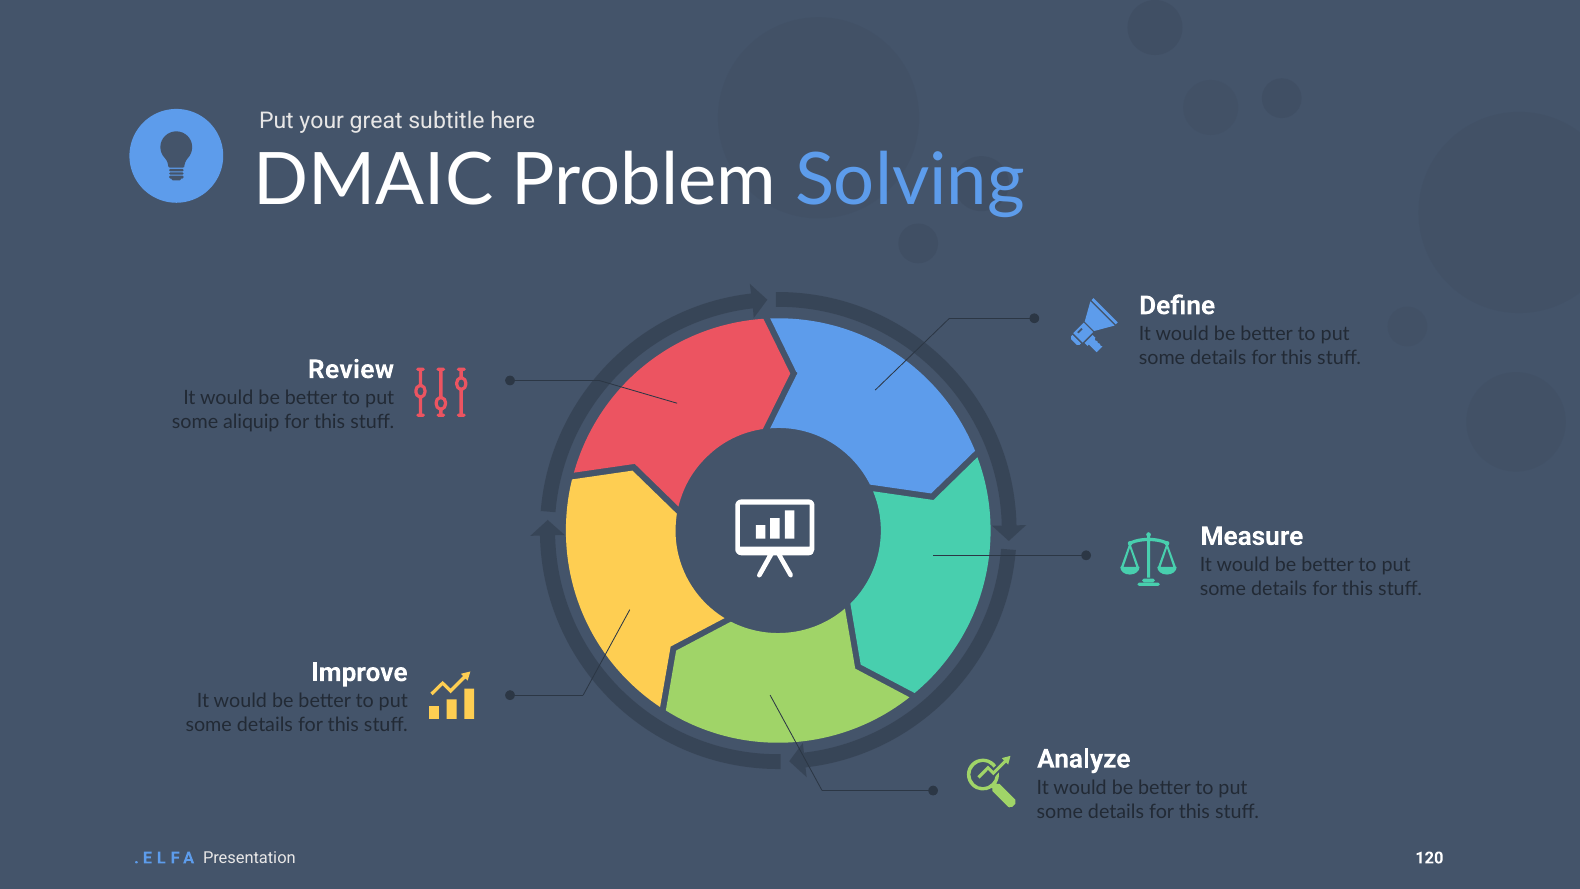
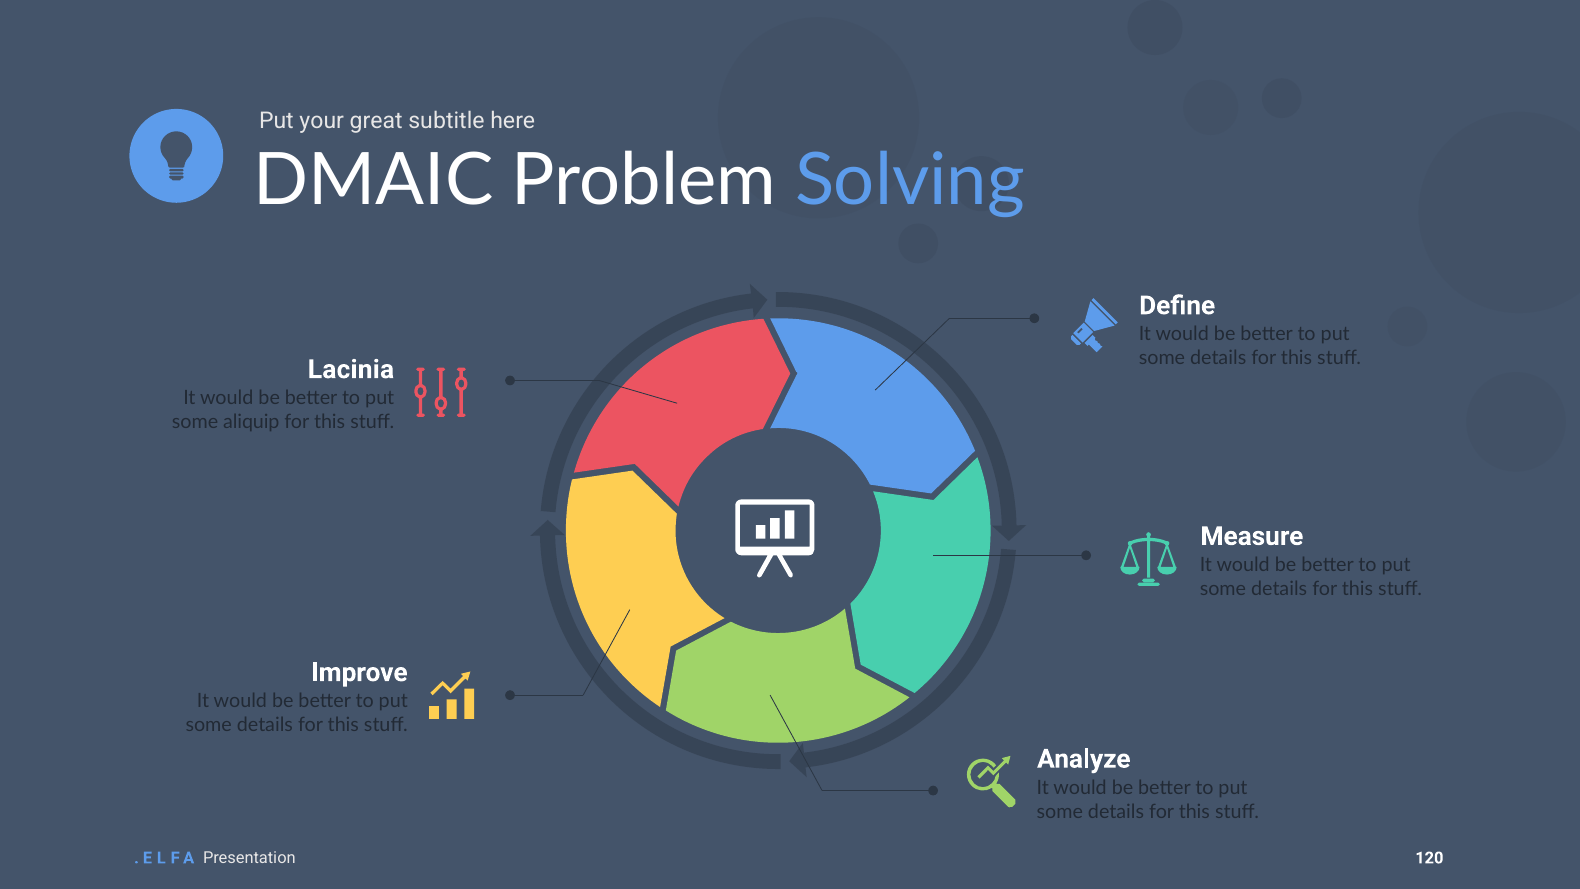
Review: Review -> Lacinia (351, 369)
